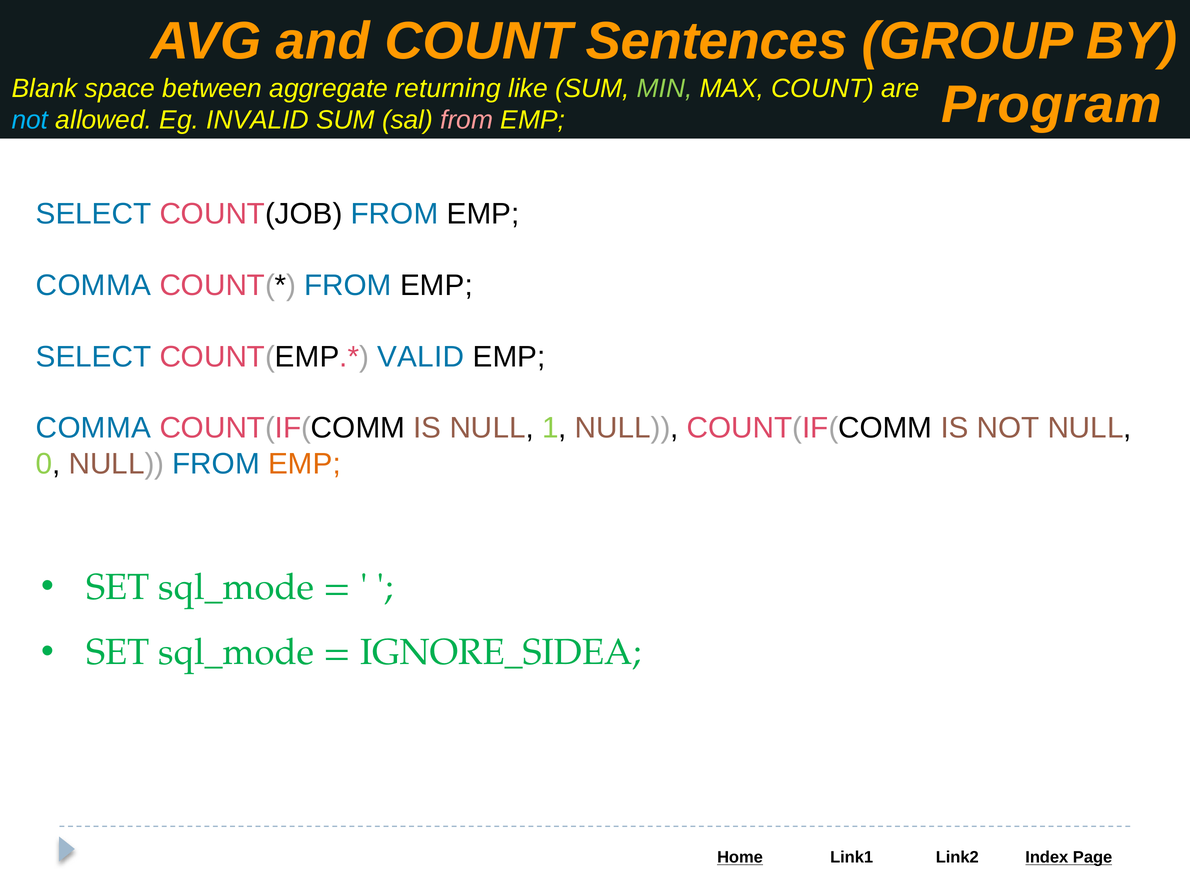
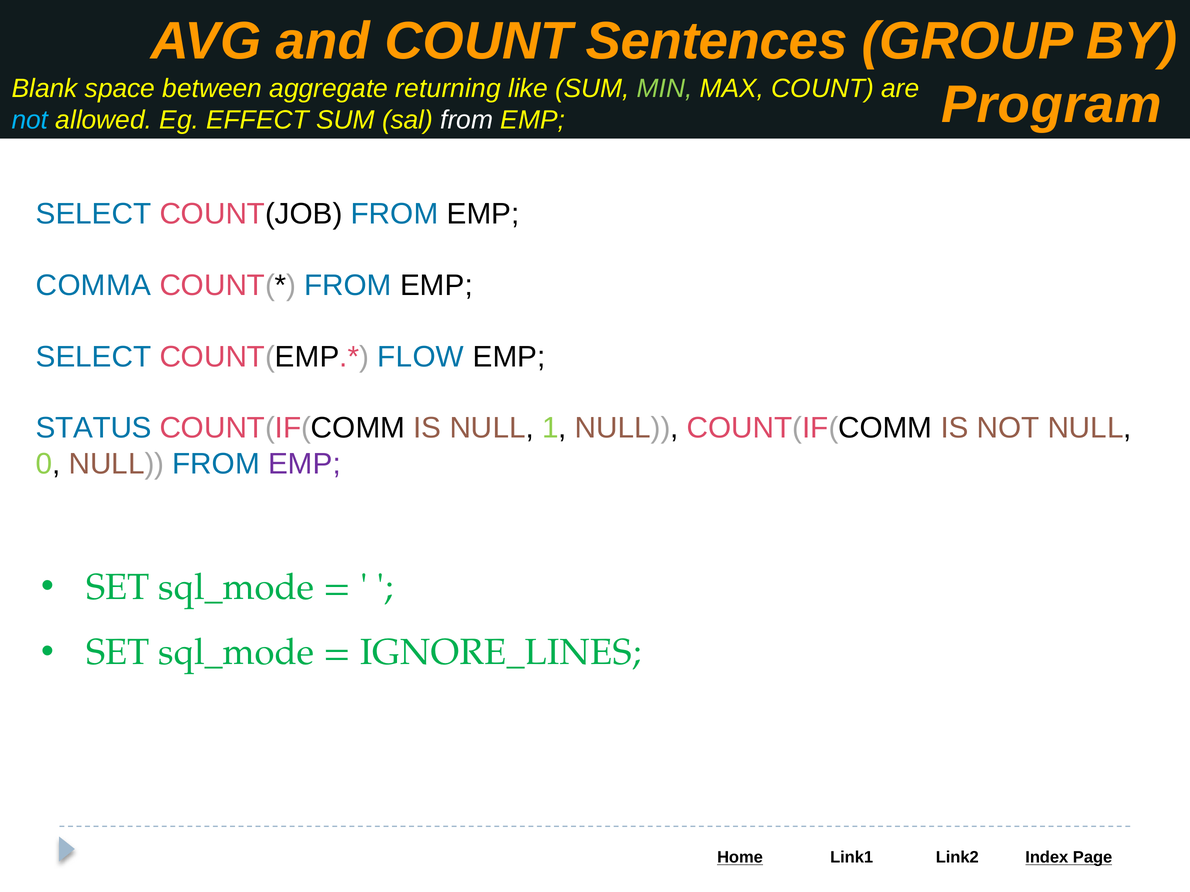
INVALID: INVALID -> EFFECT (258, 120)
from colour: pink -> white (467, 120)
VALID: VALID -> FLOW (421, 357)
COMMA: COMMA -> STATUS (94, 428)
EMP colour: orange -> purple (305, 464)
IGNORE_SIDEA: IGNORE_SIDEA -> IGNORE_LINES (501, 653)
